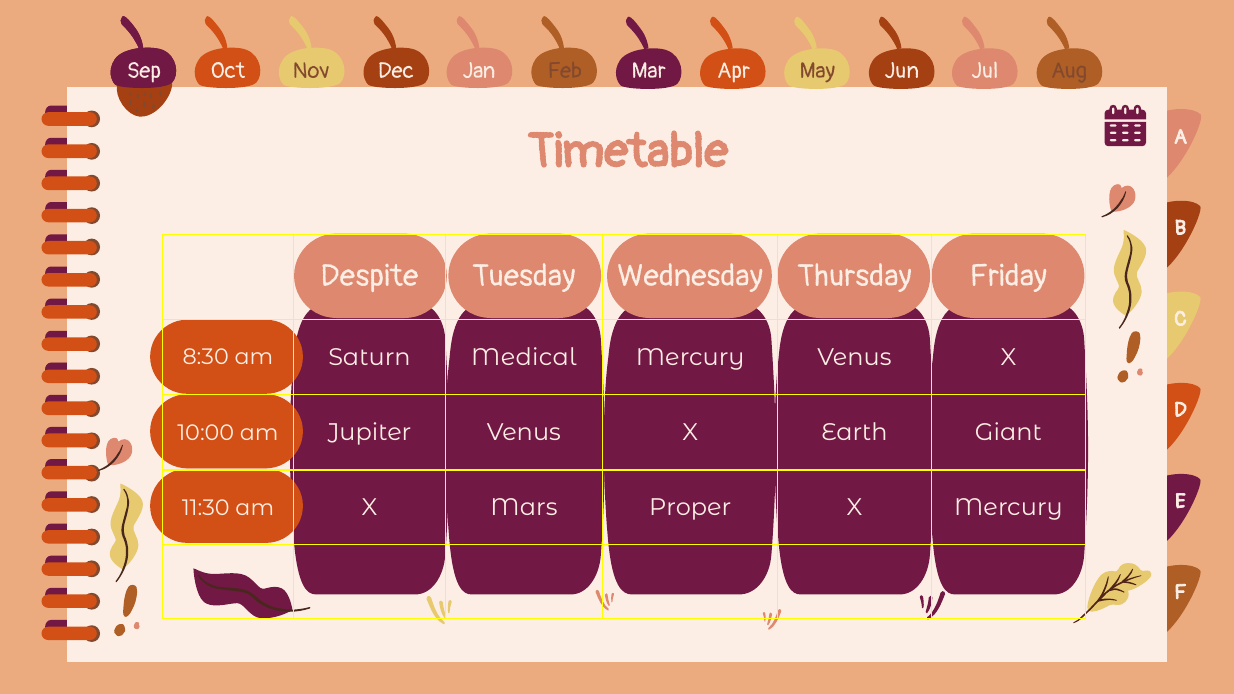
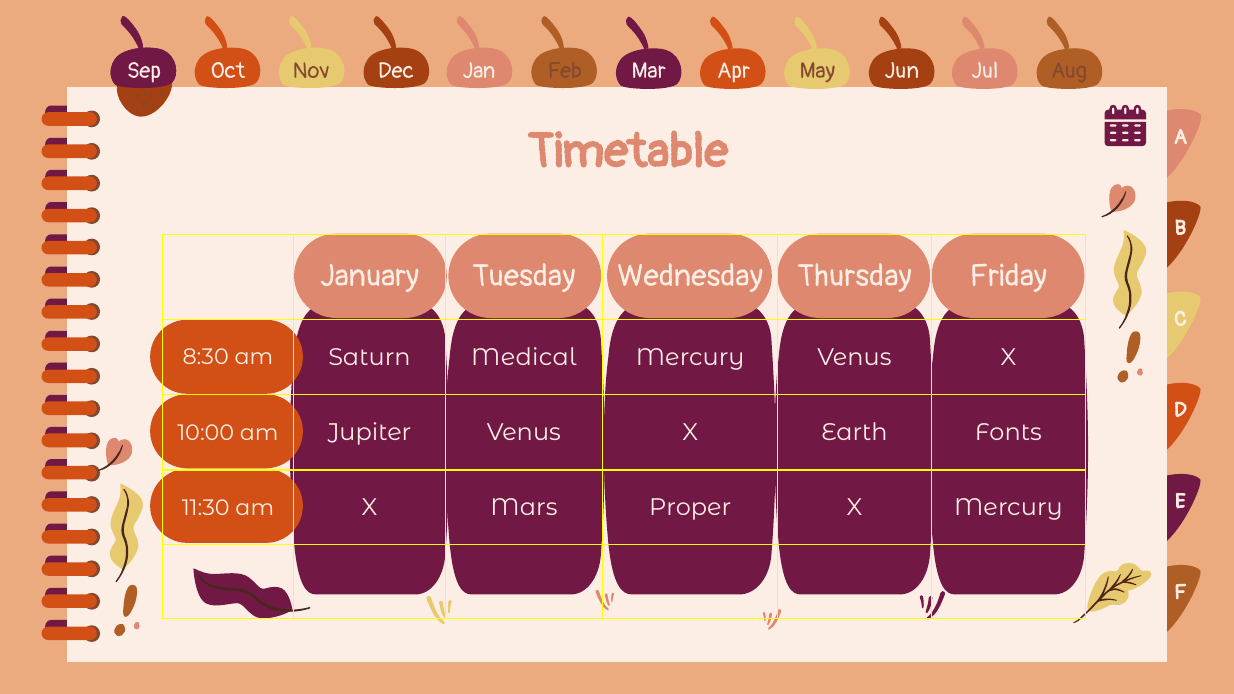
Despite: Despite -> January (370, 277)
Giant: Giant -> Fonts (1008, 433)
